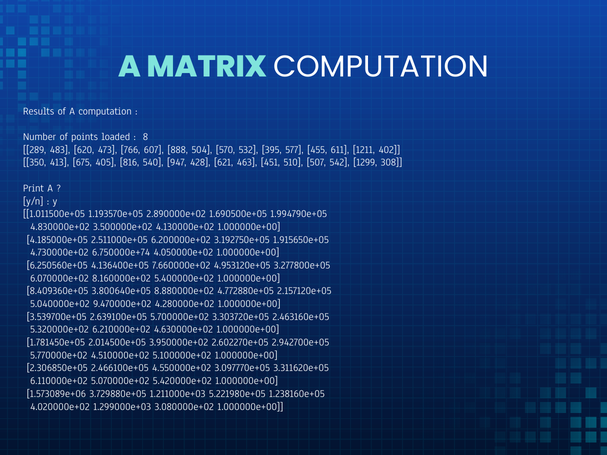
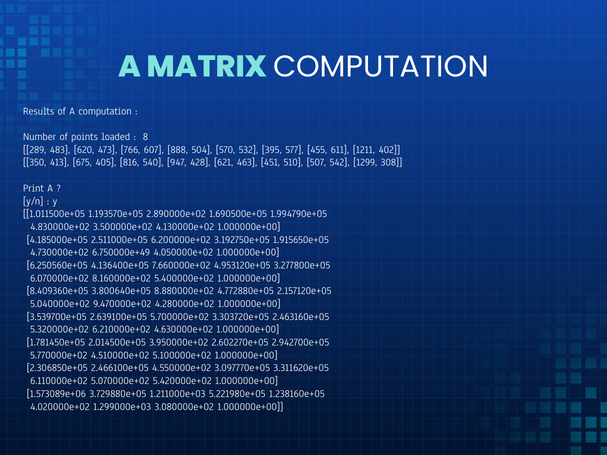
6.750000e+74: 6.750000e+74 -> 6.750000e+49 (121, 253)
